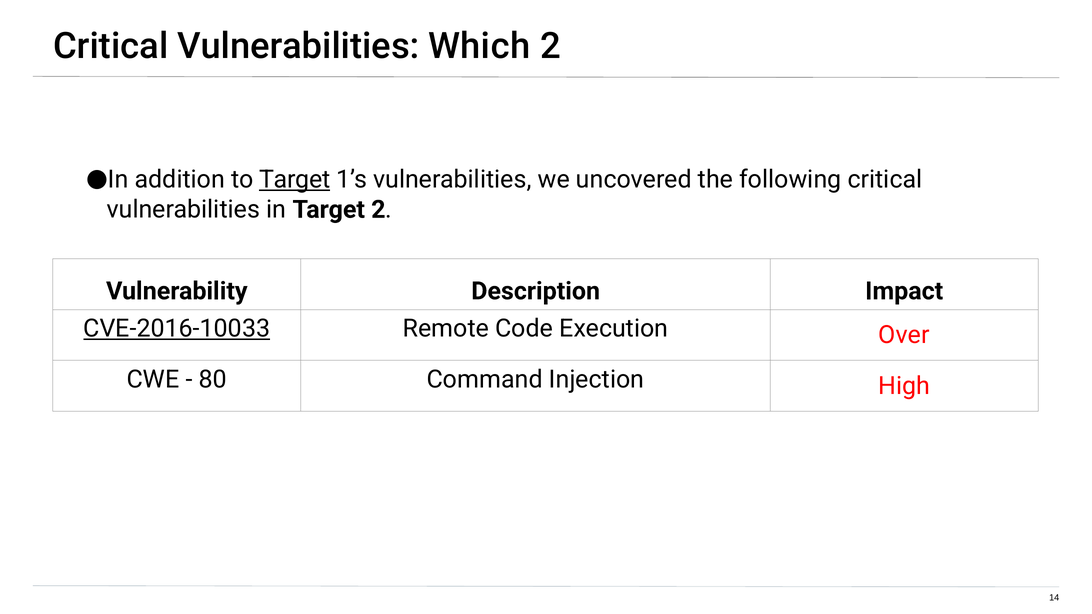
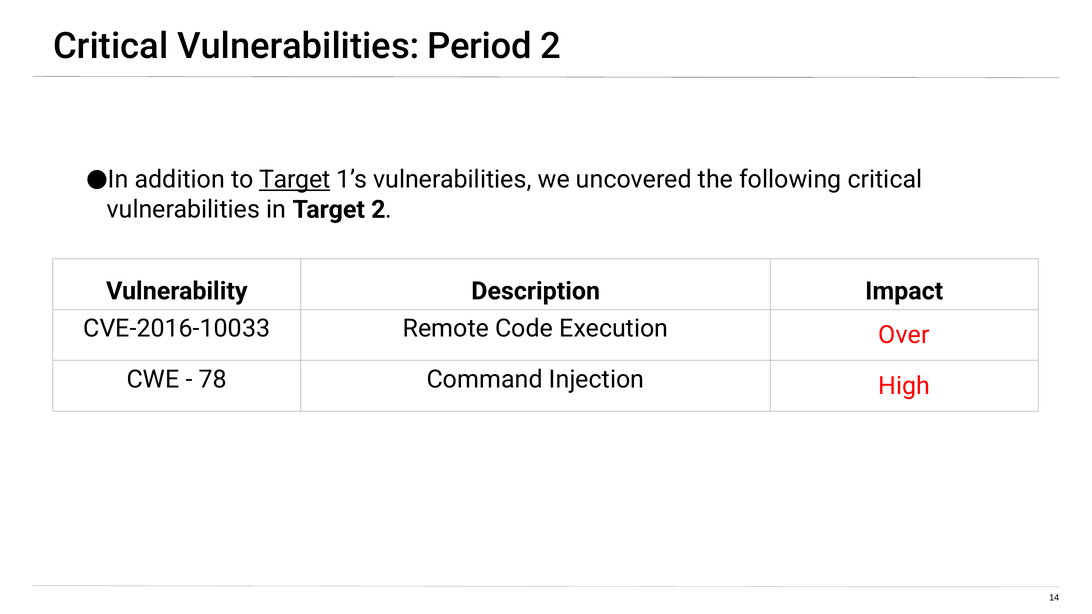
Which: Which -> Period (479, 46)
CVE-2016-10033 underline: present -> none (177, 329)
80: 80 -> 78 (213, 380)
